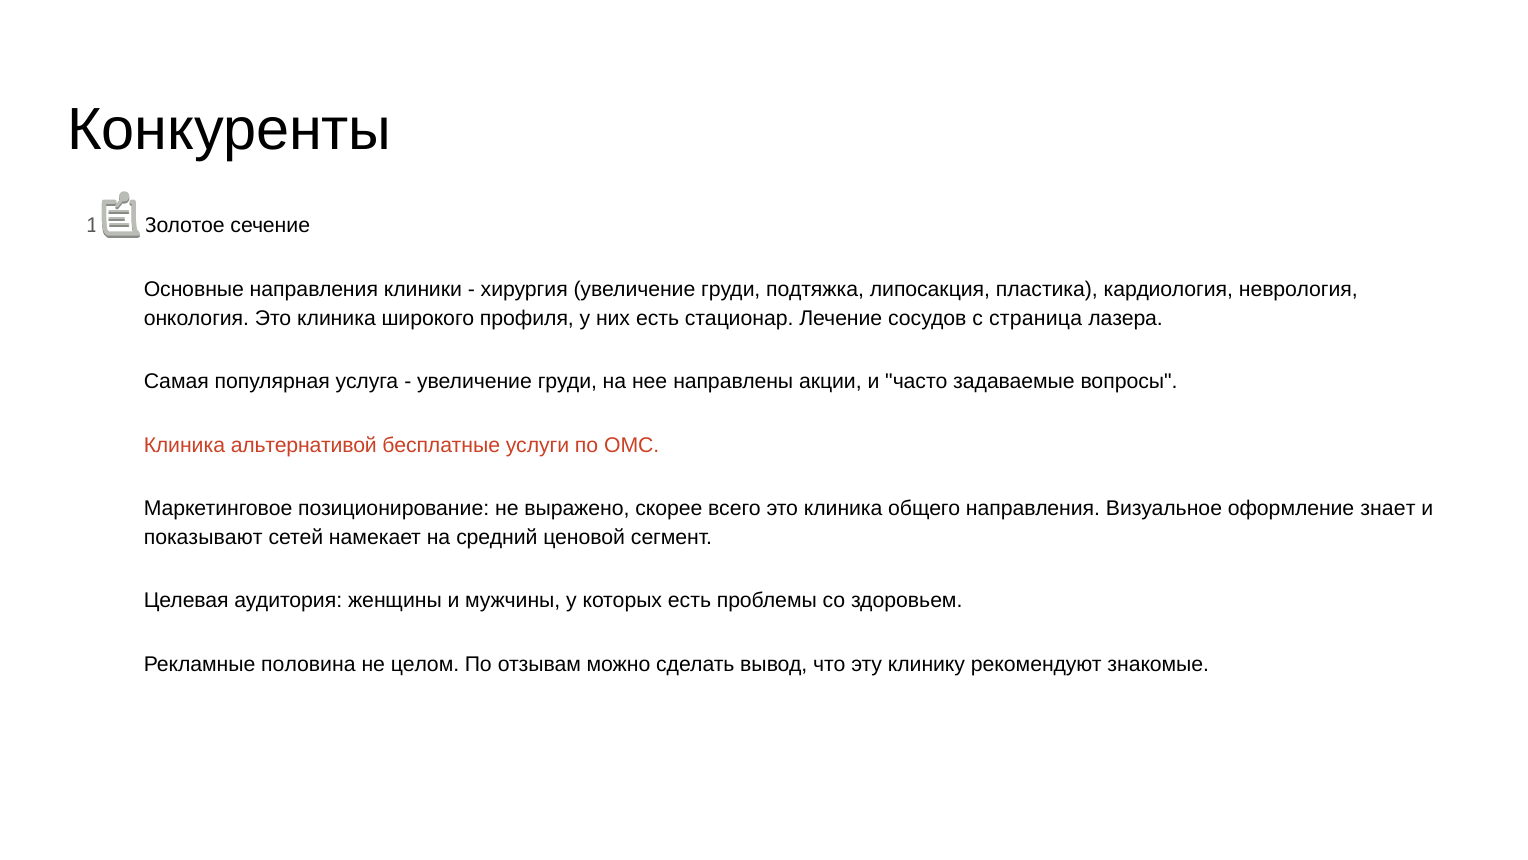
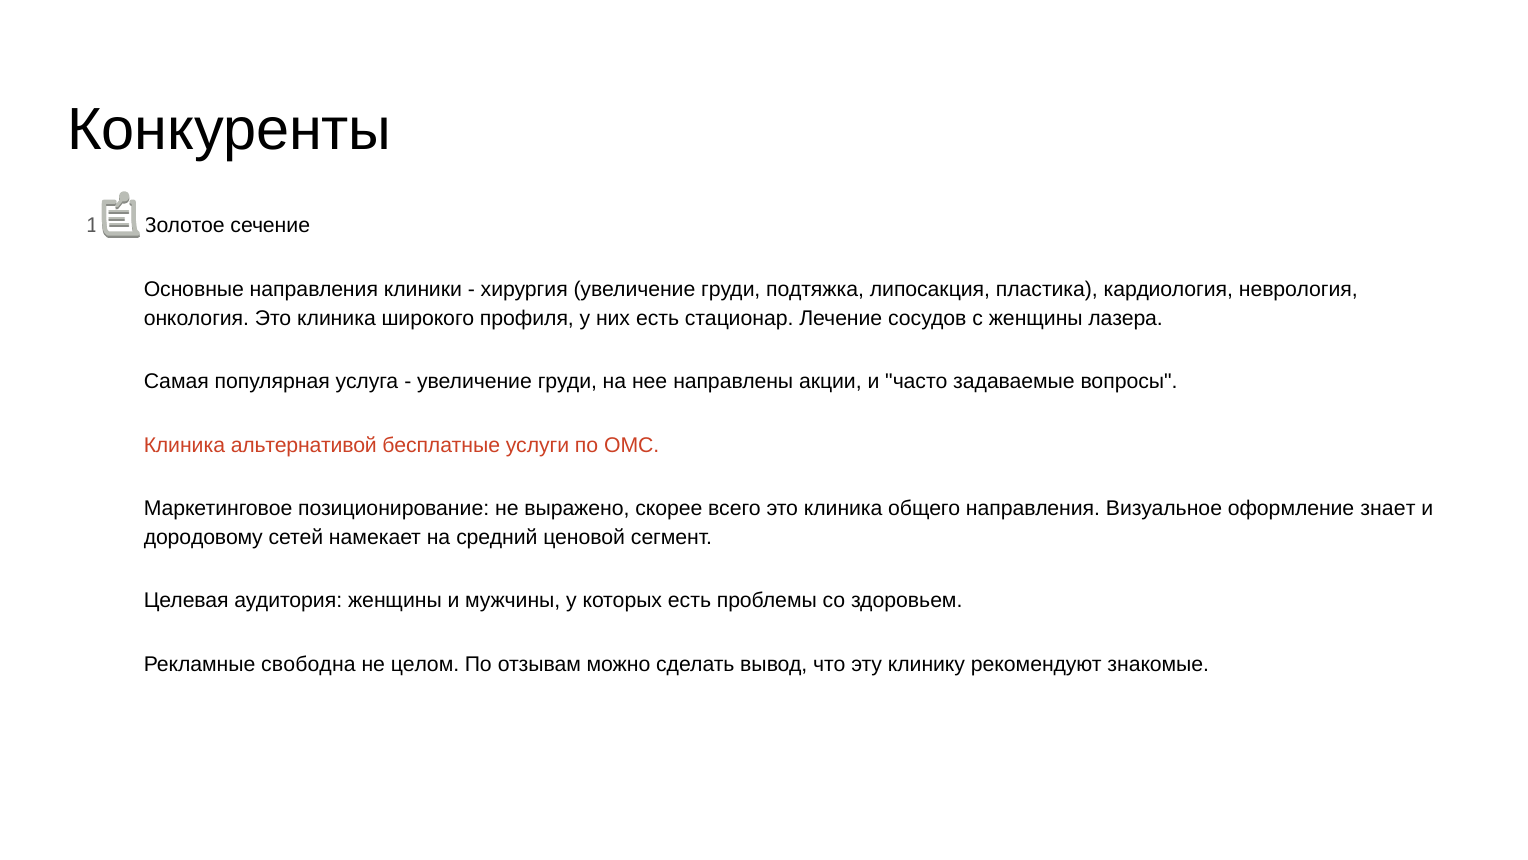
с страница: страница -> женщины (1036, 318)
показывают: показывают -> дородовому (203, 537)
половина: половина -> свободна (308, 664)
